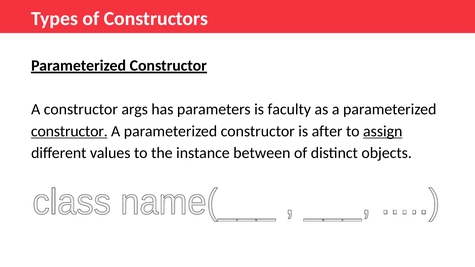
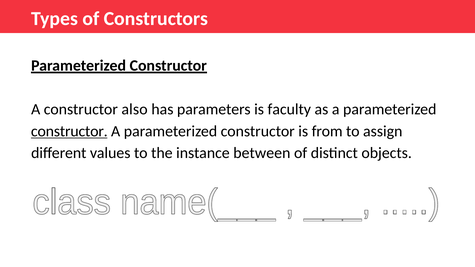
args: args -> also (135, 109)
after: after -> from (327, 131)
assign underline: present -> none (383, 131)
